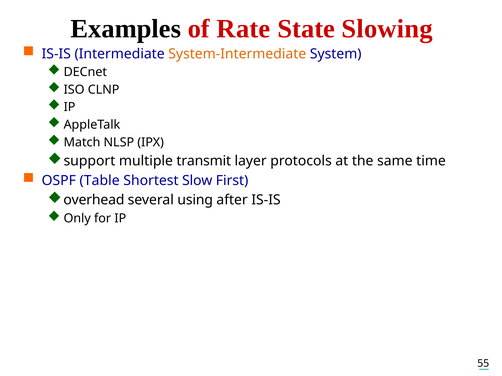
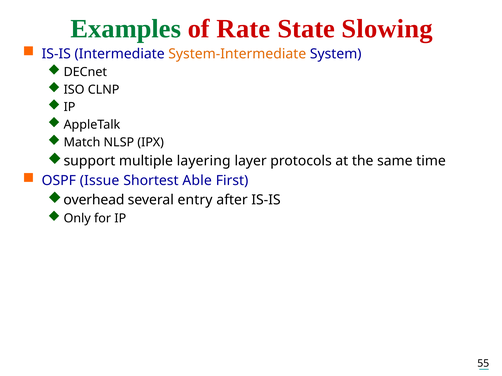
Examples colour: black -> green (126, 29)
transmit: transmit -> layering (204, 161)
Table: Table -> Issue (100, 181)
Slow: Slow -> Able (197, 181)
using: using -> entry (195, 200)
